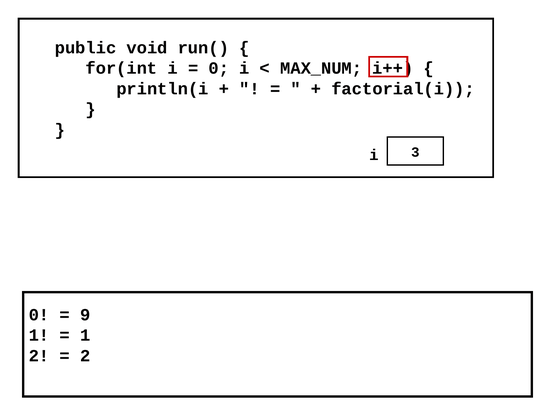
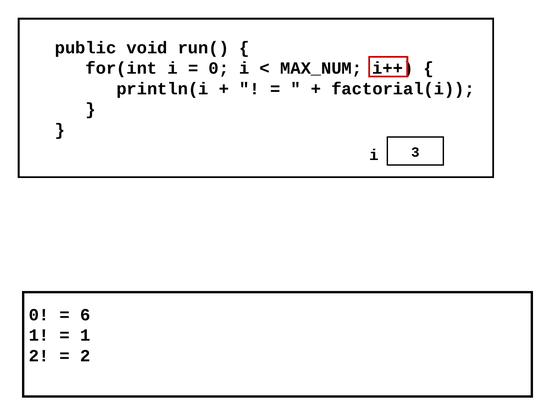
9: 9 -> 6 (85, 315)
